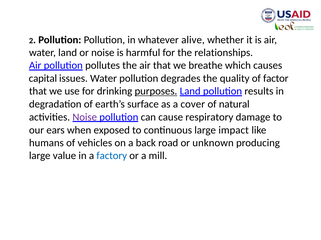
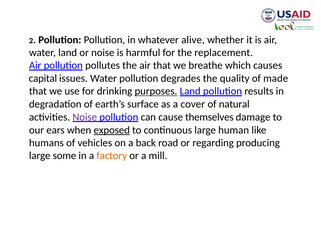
relationships: relationships -> replacement (224, 53)
factor: factor -> made (276, 79)
respiratory: respiratory -> themselves (209, 117)
exposed underline: none -> present (112, 130)
impact: impact -> human (234, 130)
unknown: unknown -> regarding (213, 143)
value: value -> some (64, 156)
factory colour: blue -> orange (112, 156)
